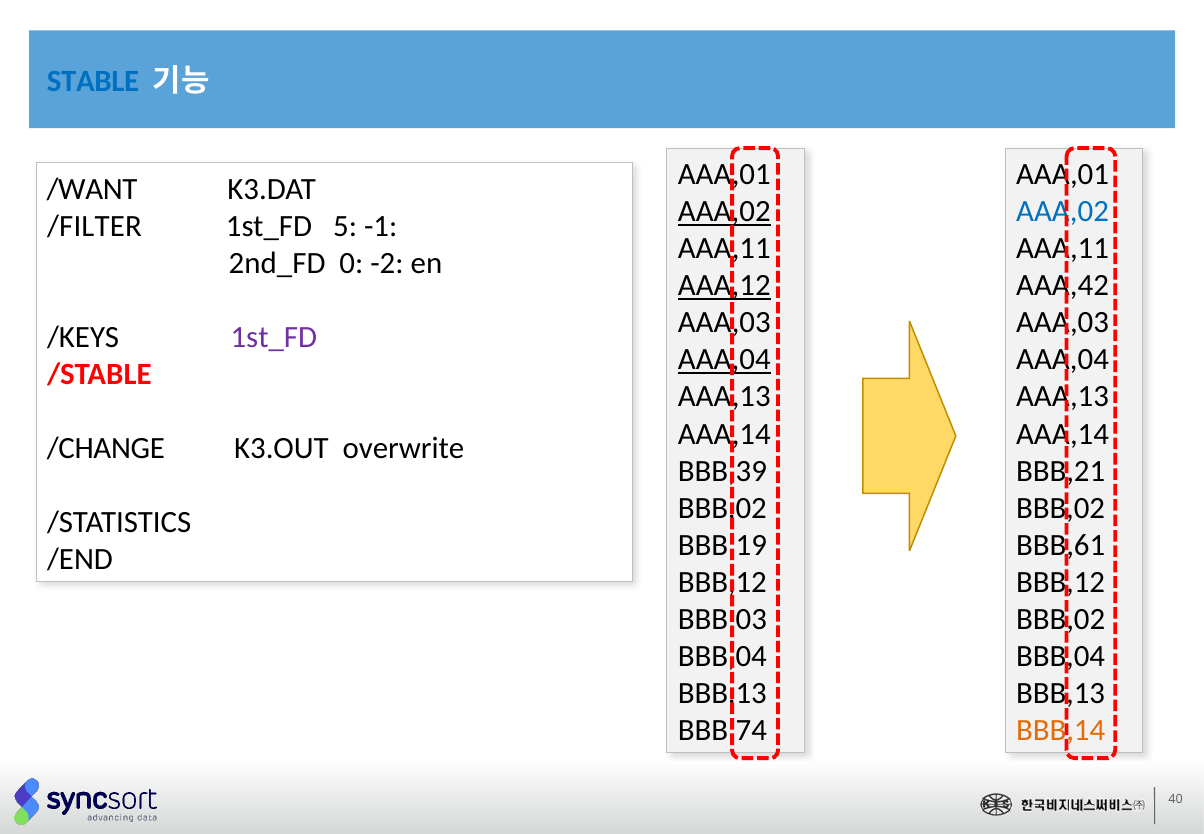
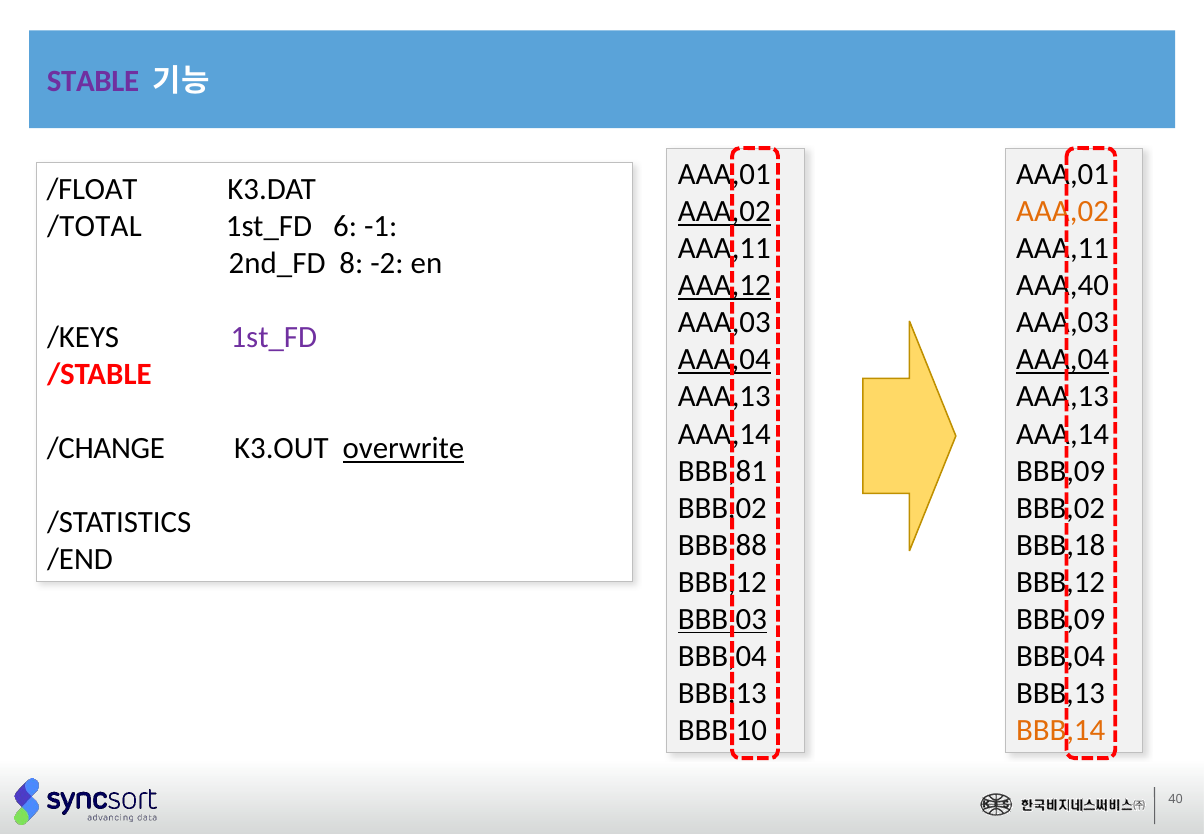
STABLE colour: blue -> purple (93, 81)
/WANT: /WANT -> /FLOAT (92, 189)
AAA,02 colour: blue -> orange (1063, 211)
/FILTER: /FILTER -> /TOTAL (94, 226)
5: 5 -> 6 (345, 226)
0: 0 -> 8 (351, 263)
AAA,42: AAA,42 -> AAA,40 (1063, 285)
AAA,04 underline: none -> present (1063, 359)
overwrite underline: none -> present (403, 448)
BBB,39: BBB,39 -> BBB,81 (722, 471)
BBB,21: BBB,21 -> BBB,09 (1061, 471)
BBB,19: BBB,19 -> BBB,88 (722, 545)
BBB,61: BBB,61 -> BBB,18 (1061, 545)
BBB,03 underline: none -> present (722, 619)
BBB,02: BBB,02 -> BBB,09 (1061, 619)
BBB,74: BBB,74 -> BBB,10 (722, 730)
